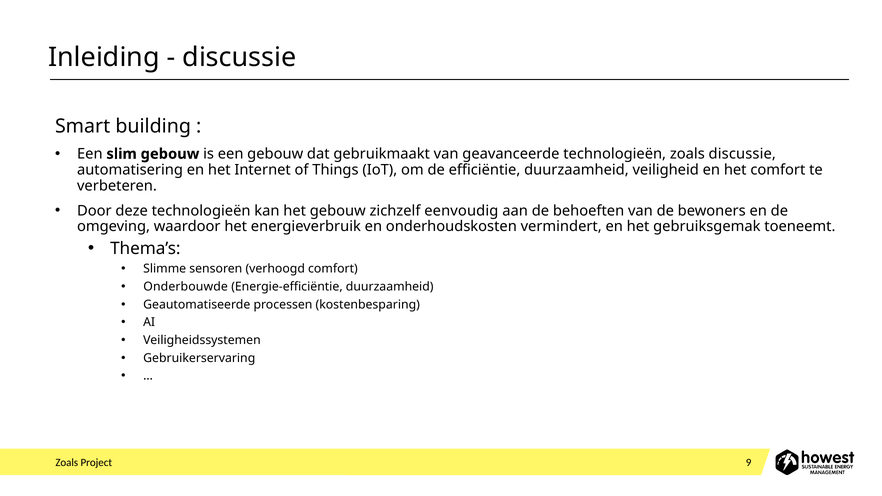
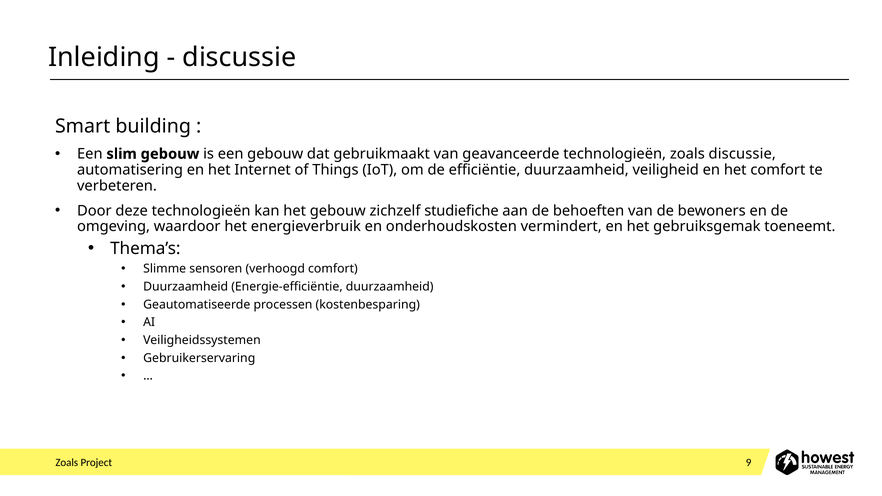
eenvoudig: eenvoudig -> studiefiche (461, 211)
Onderbouwde: Onderbouwde -> Duurzaamheid (186, 287)
